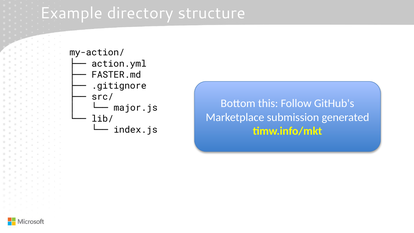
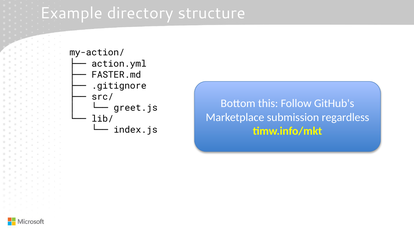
major.js: major.js -> greet.js (136, 108)
generated: generated -> regardless (345, 117)
